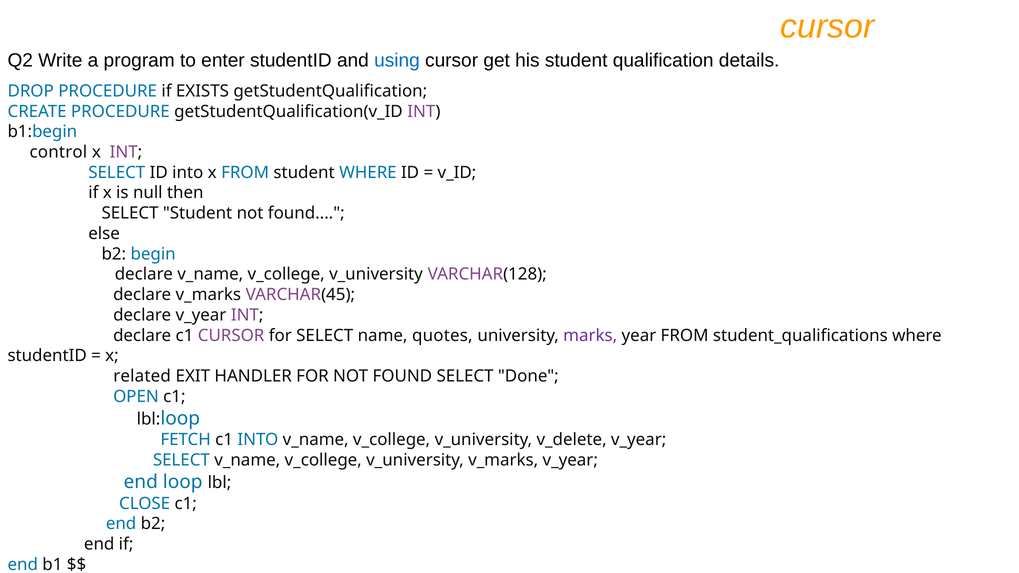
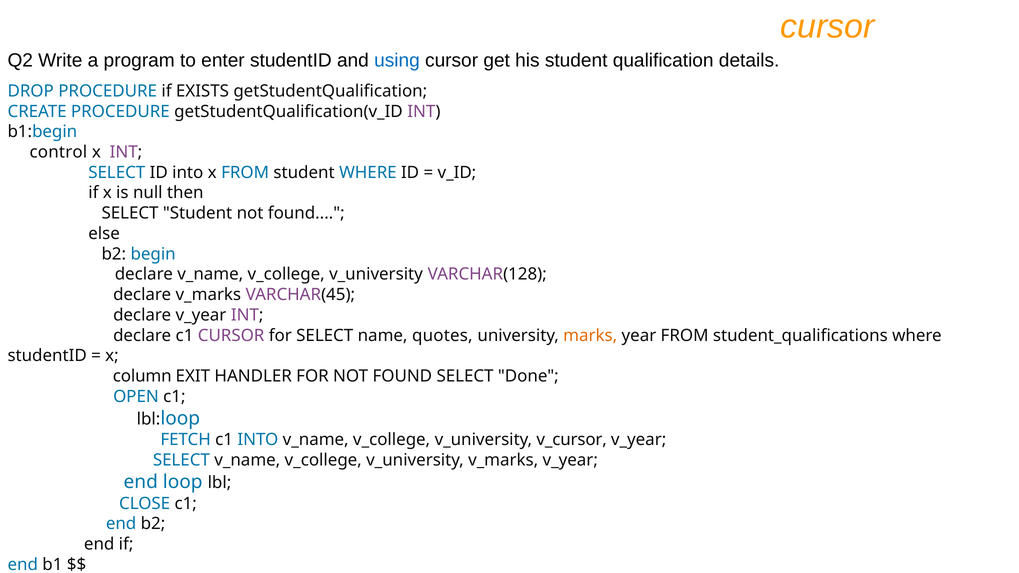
marks colour: purple -> orange (590, 336)
related: related -> column (142, 376)
v_delete: v_delete -> v_cursor (572, 440)
